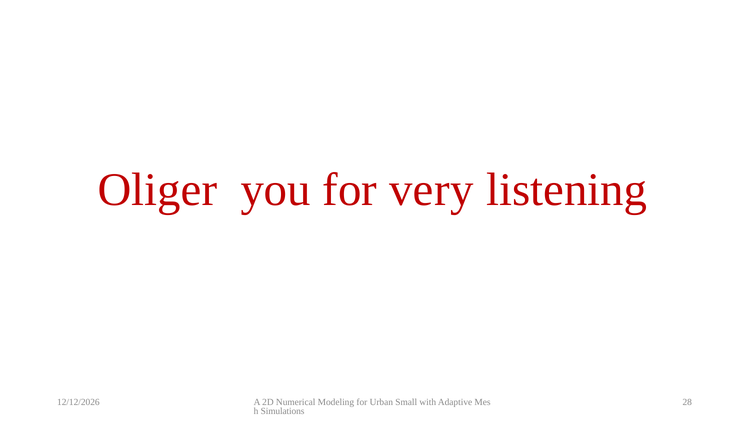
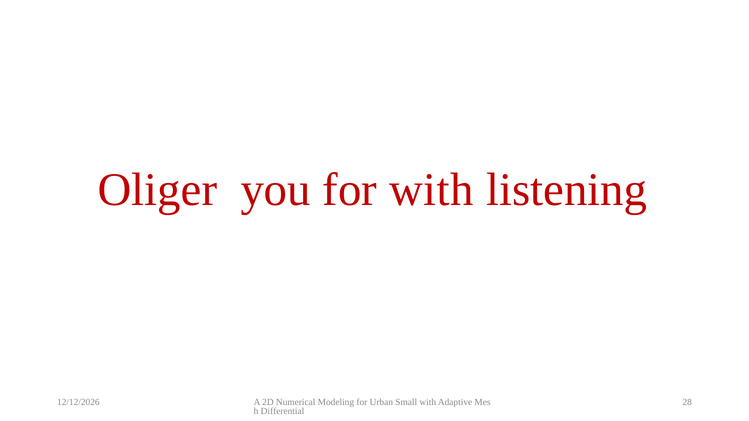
for very: very -> with (431, 190)
Simulations: Simulations -> Differential (282, 412)
